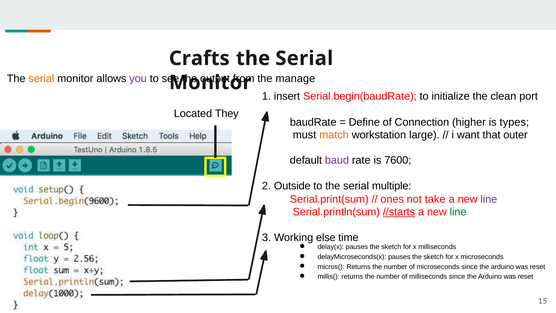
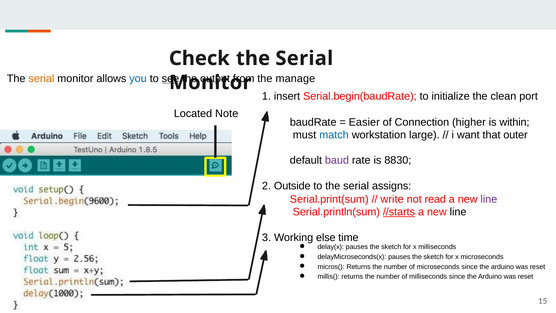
Crafts: Crafts -> Check (199, 58)
you colour: purple -> blue (138, 78)
see underline: none -> present (170, 78)
They: They -> Note (227, 113)
Define: Define -> Easier (364, 122)
types: types -> within (514, 122)
match colour: orange -> blue (334, 135)
7600: 7600 -> 8830 (398, 160)
multiple: multiple -> assigns (392, 186)
ones: ones -> write (392, 199)
take: take -> read (435, 199)
line colour: green -> black (458, 212)
